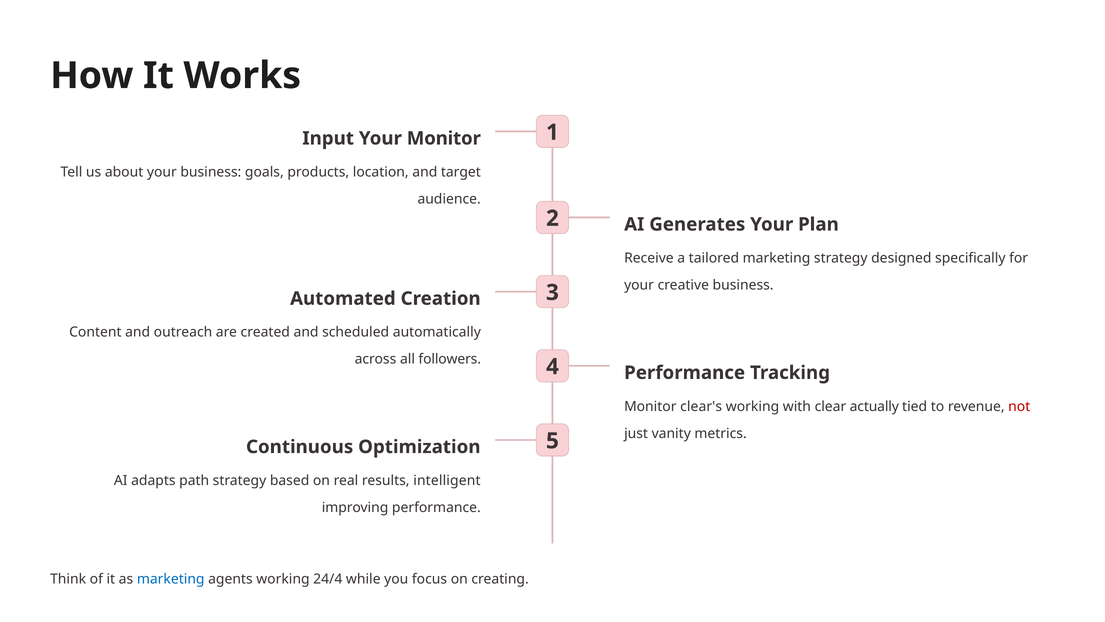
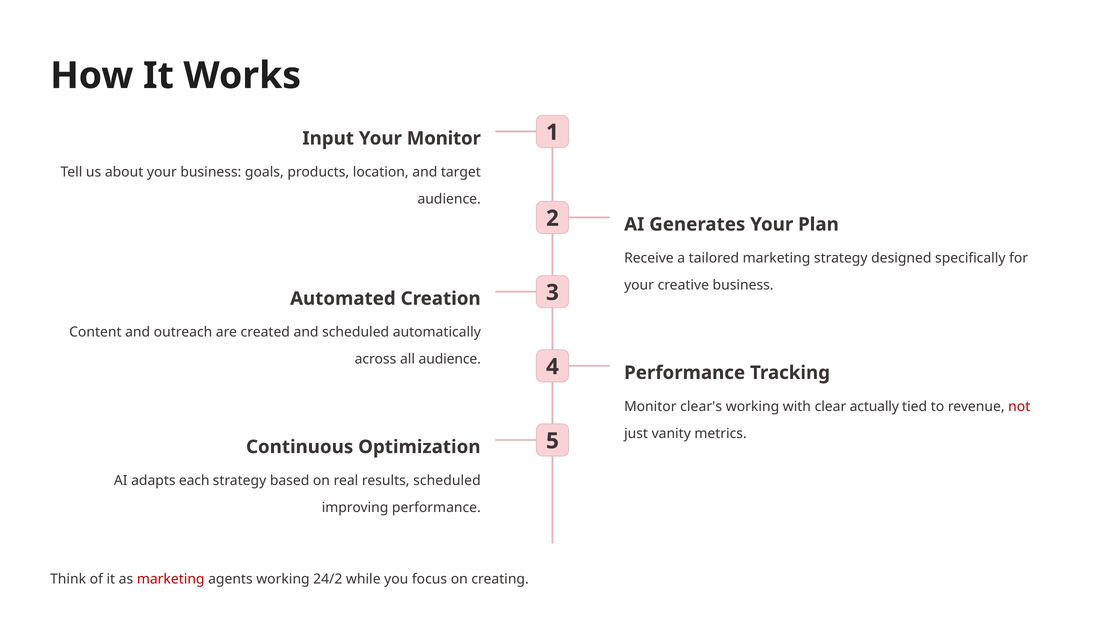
all followers: followers -> audience (450, 359)
path: path -> each (194, 480)
results intelligent: intelligent -> scheduled (447, 480)
marketing colour: blue -> red (171, 579)
24/4: 24/4 -> 24/2 (328, 579)
